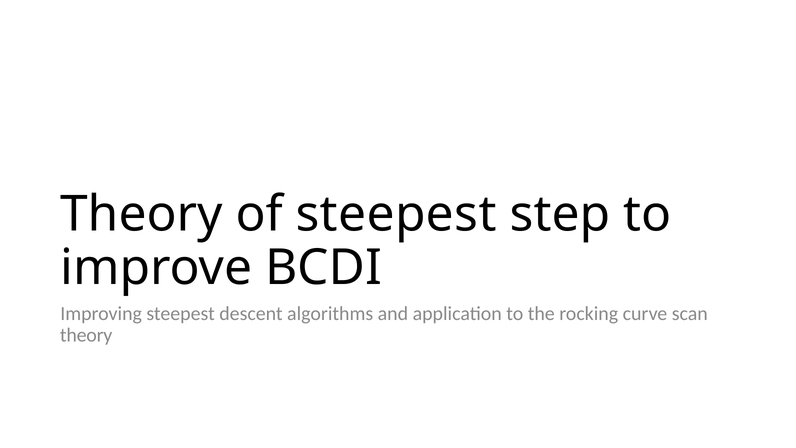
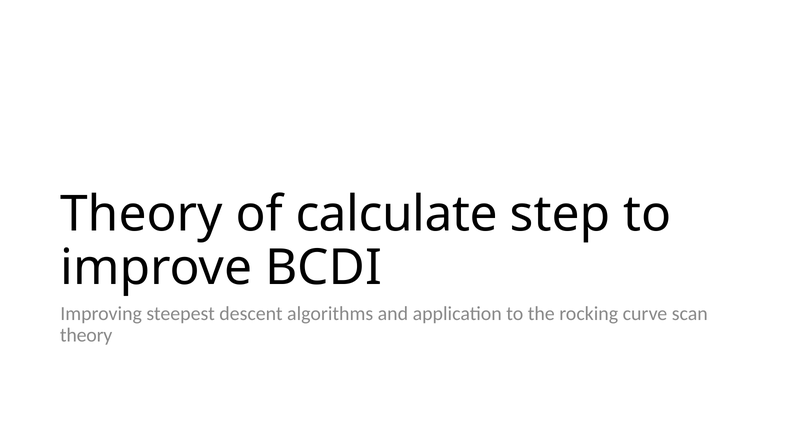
of steepest: steepest -> calculate (397, 214)
